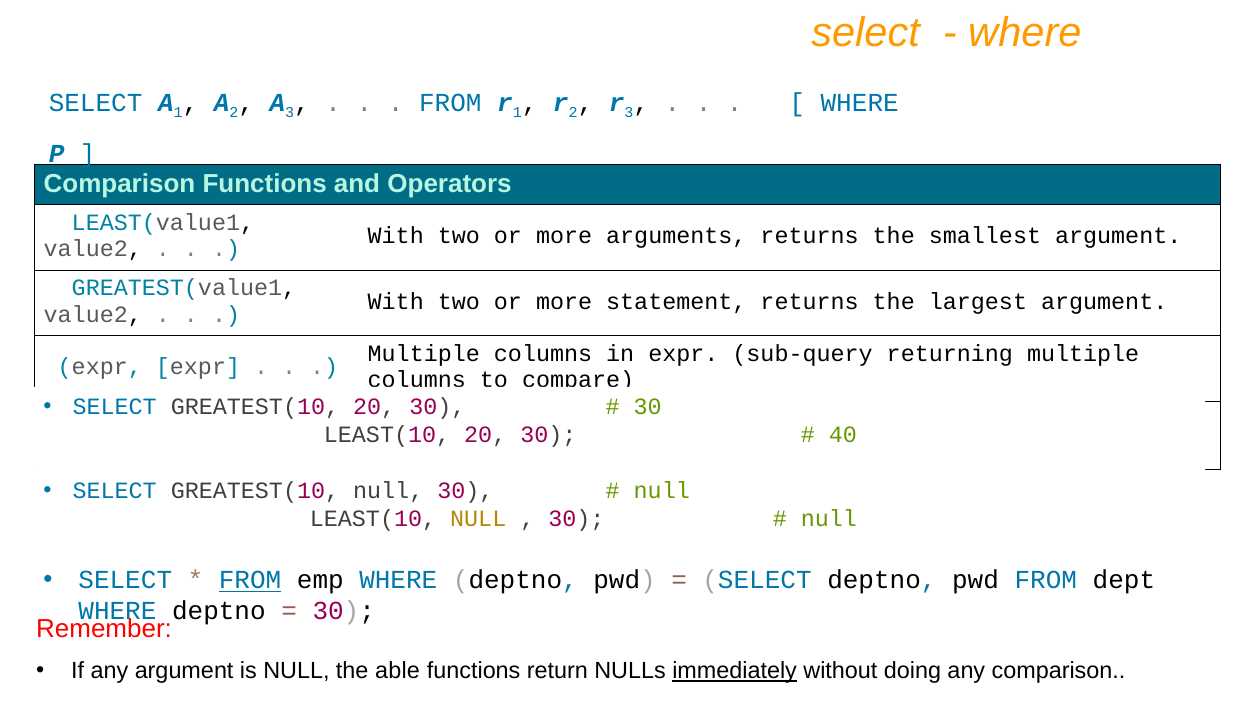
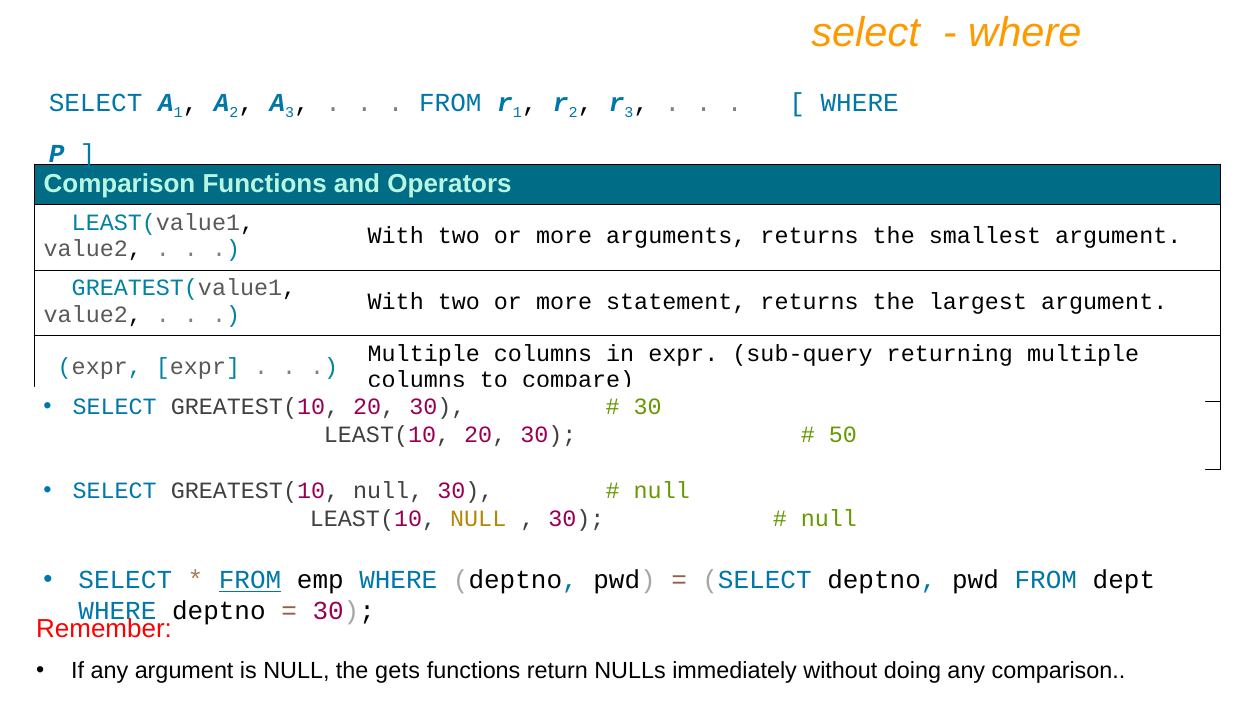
40: 40 -> 50 (843, 435)
able: able -> gets (398, 672)
immediately underline: present -> none (735, 672)
